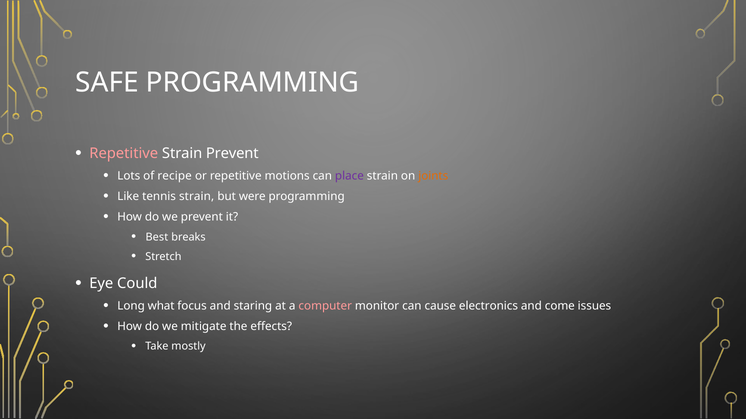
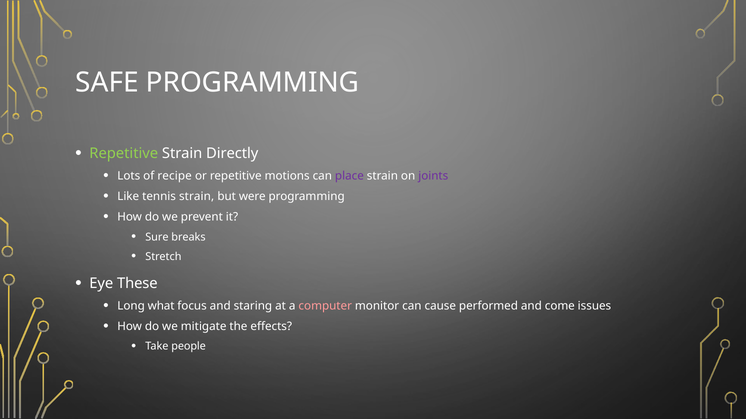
Repetitive colour: pink -> light green (124, 154)
Strain Prevent: Prevent -> Directly (232, 154)
joints colour: orange -> purple (433, 176)
Best: Best -> Sure (157, 237)
Could: Could -> These (137, 284)
electronics: electronics -> performed (488, 306)
mostly: mostly -> people (189, 347)
